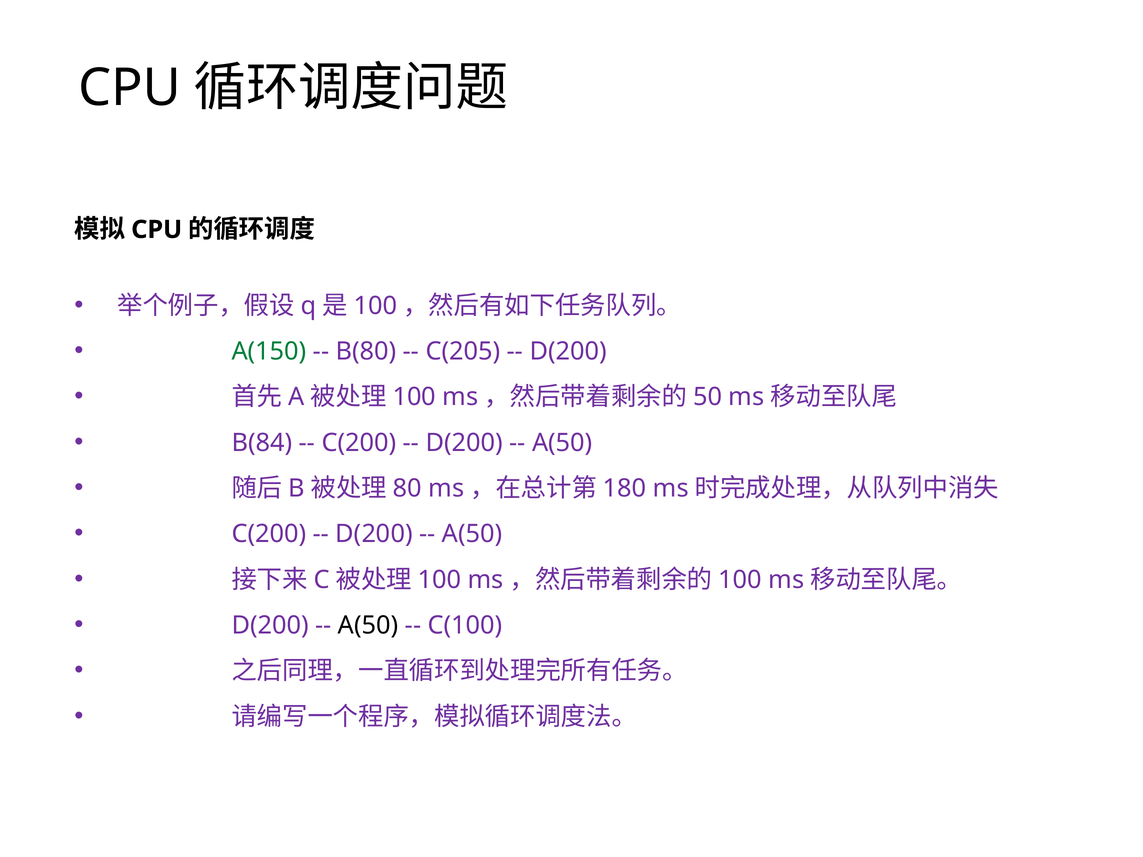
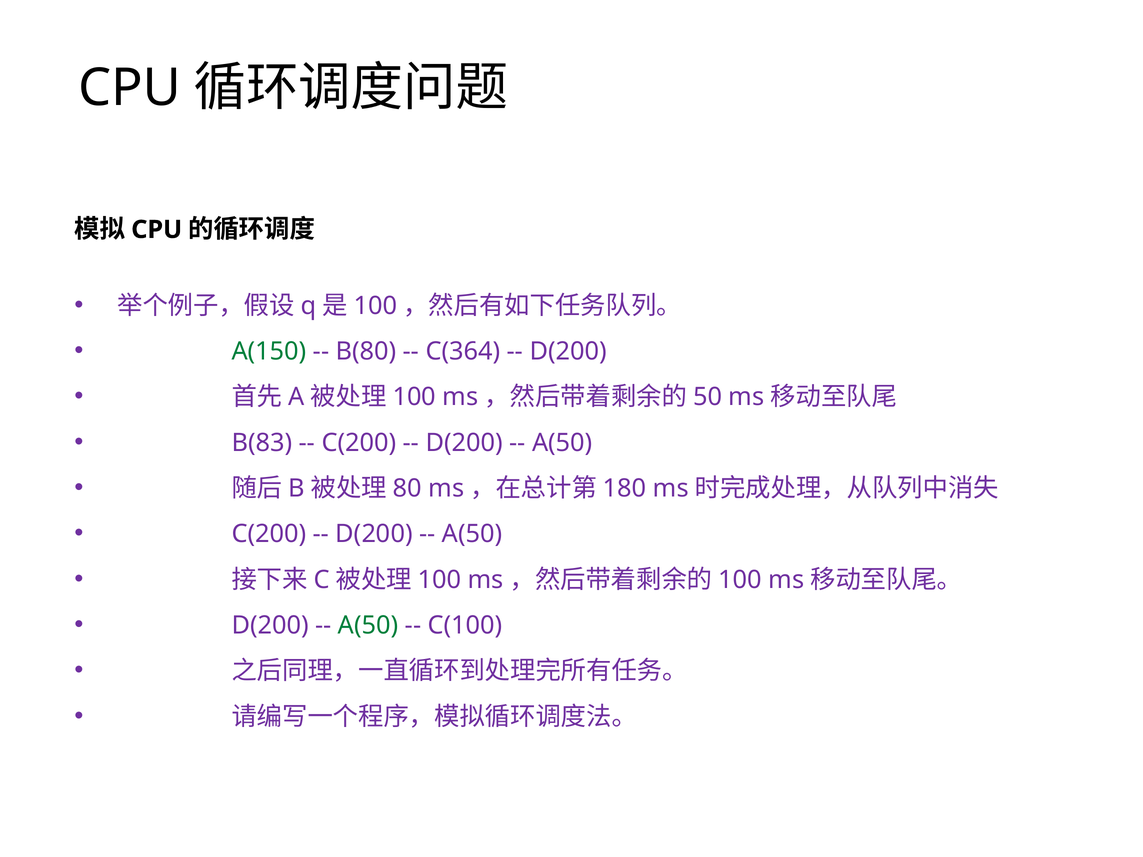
C(205: C(205 -> C(364 (463, 351)
B(84: B(84 -> B(83 (262, 443)
A(50 colour: black -> green (368, 626)
